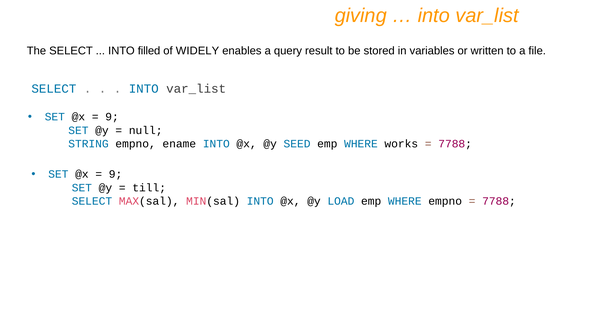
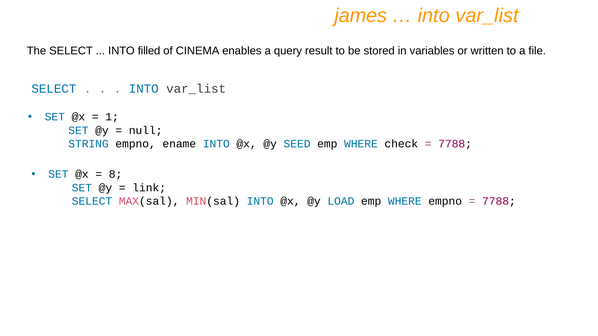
giving: giving -> james (361, 16)
WIDELY: WIDELY -> CINEMA (198, 51)
9: 9 -> 1 (112, 117)
works: works -> check (401, 144)
9: 9 -> 8 (116, 174)
till: till -> link (149, 188)
